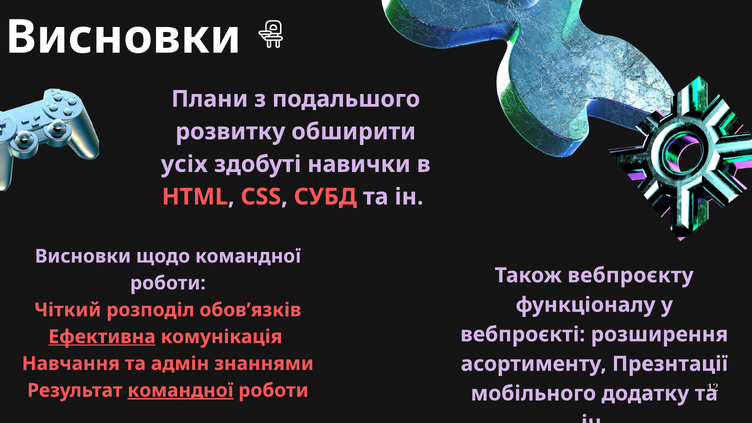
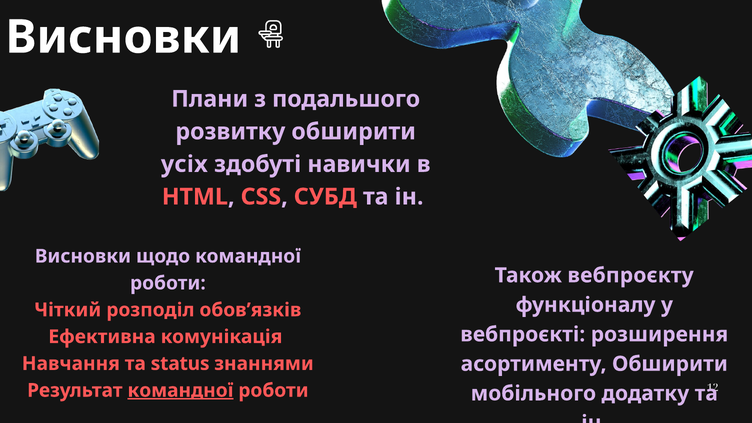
Ефективна underline: present -> none (102, 337)
адмін: адмін -> status (180, 364)
асортименту Презнтації: Презнтації -> Обширити (670, 364)
